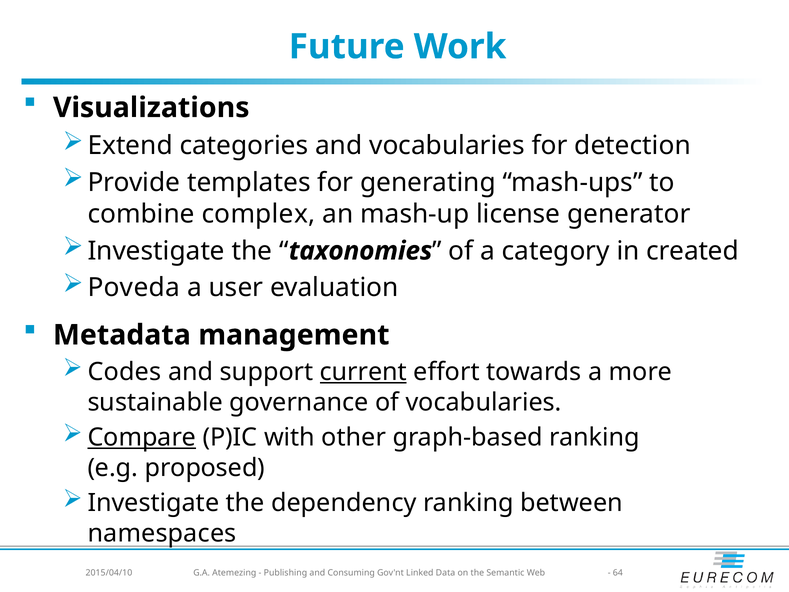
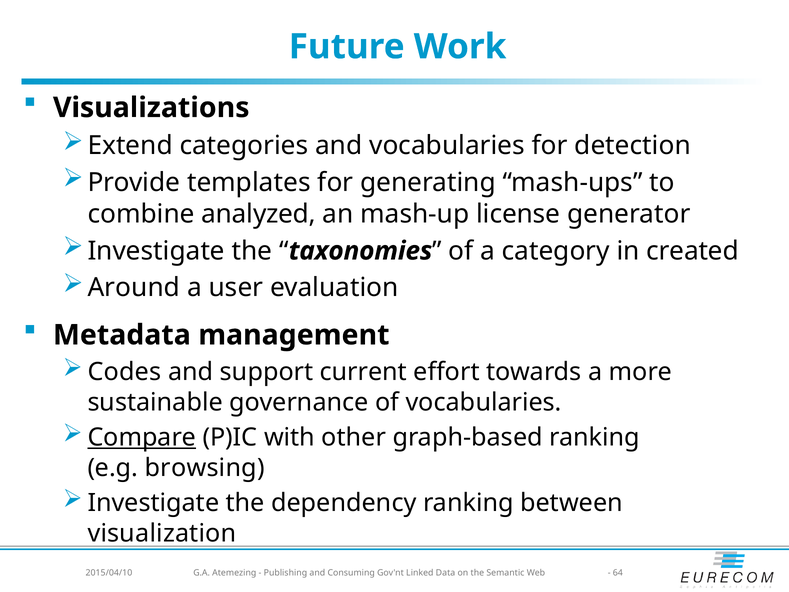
complex: complex -> analyzed (259, 214)
Poveda: Poveda -> Around (134, 288)
current underline: present -> none (363, 372)
proposed: proposed -> browsing (205, 468)
namespaces: namespaces -> visualization (162, 533)
